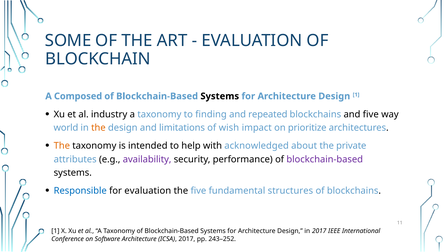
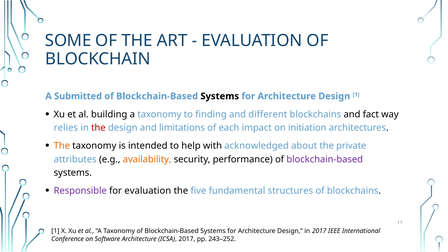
Composed: Composed -> Submitted (78, 96)
industry: industry -> building (109, 114)
repeated: repeated -> different (268, 114)
and five: five -> fact (371, 114)
world: world -> relies (66, 128)
the colour: orange -> red (98, 128)
wish: wish -> each (229, 128)
prioritize: prioritize -> initiation (307, 128)
availability colour: purple -> orange (147, 159)
Responsible colour: blue -> purple (80, 191)
